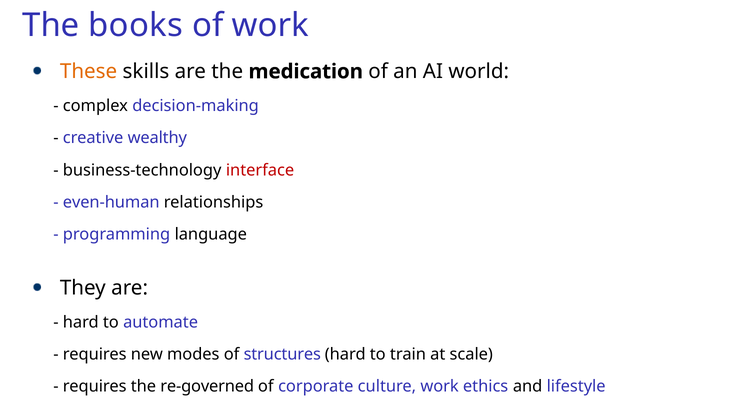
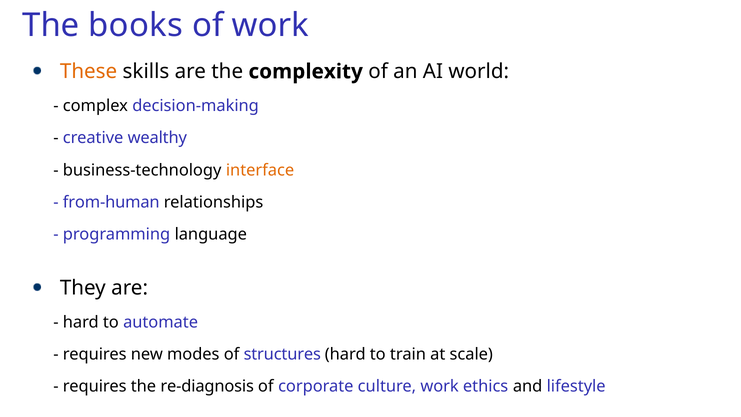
medication: medication -> complexity (306, 72)
interface colour: red -> orange (260, 170)
even-human: even-human -> from-human (111, 202)
re-governed: re-governed -> re-diagnosis (207, 386)
